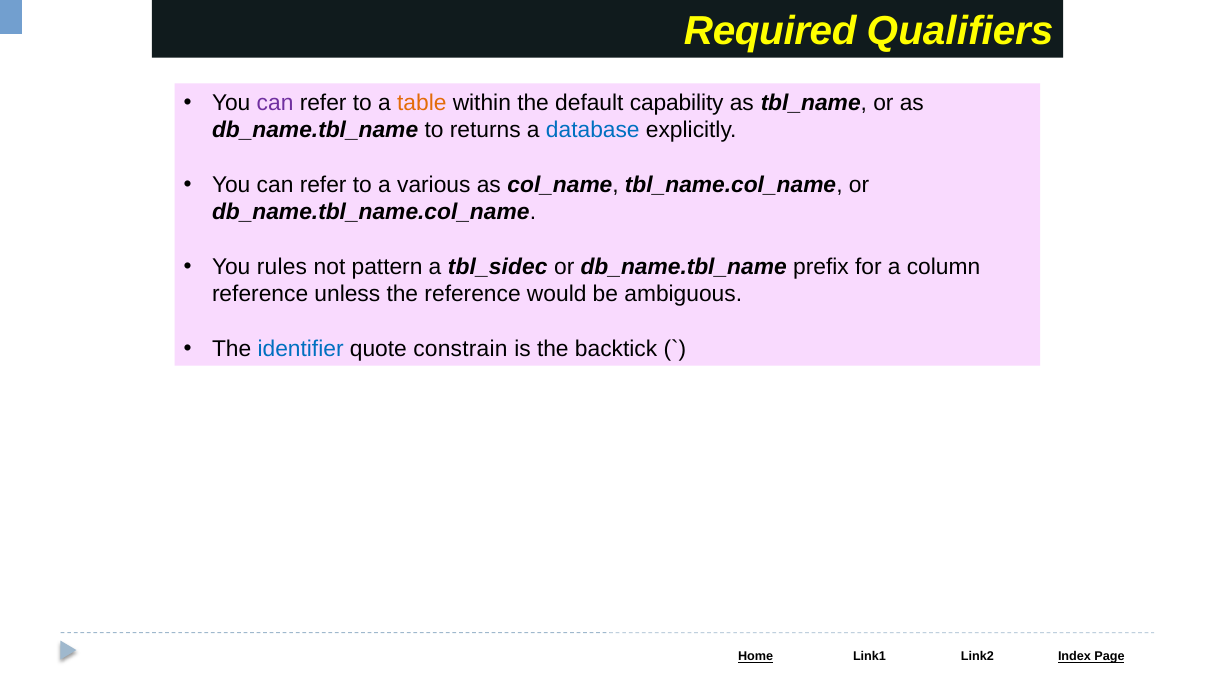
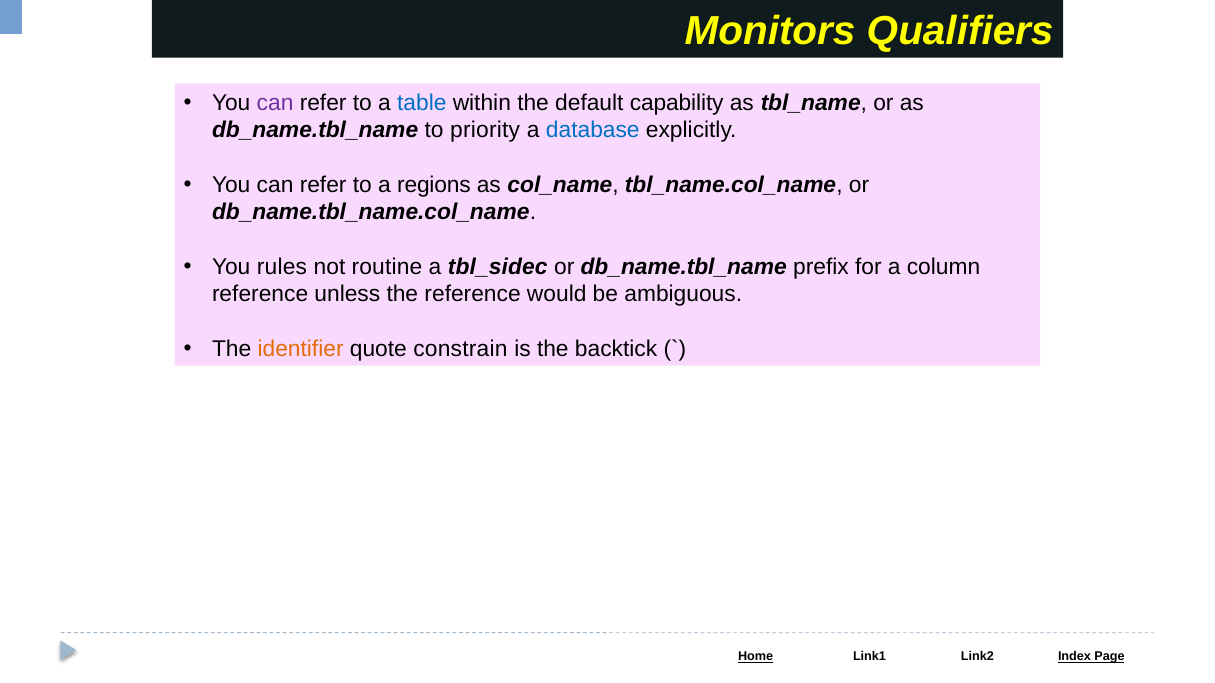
Required: Required -> Monitors (770, 32)
table colour: orange -> blue (422, 103)
returns: returns -> priority (485, 131)
various: various -> regions (434, 185)
pattern: pattern -> routine (387, 267)
identifier colour: blue -> orange (301, 349)
